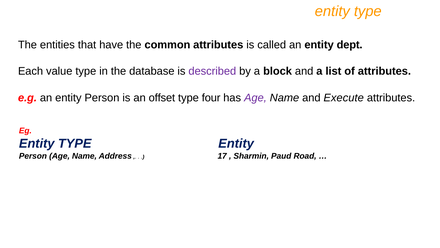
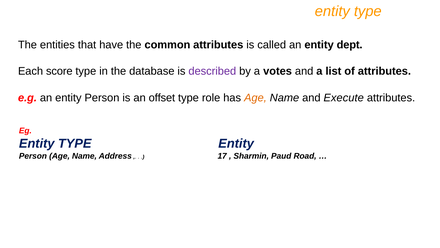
value: value -> score (59, 71)
block: block -> votes (278, 71)
four: four -> role (211, 98)
Age colour: purple -> orange (255, 98)
